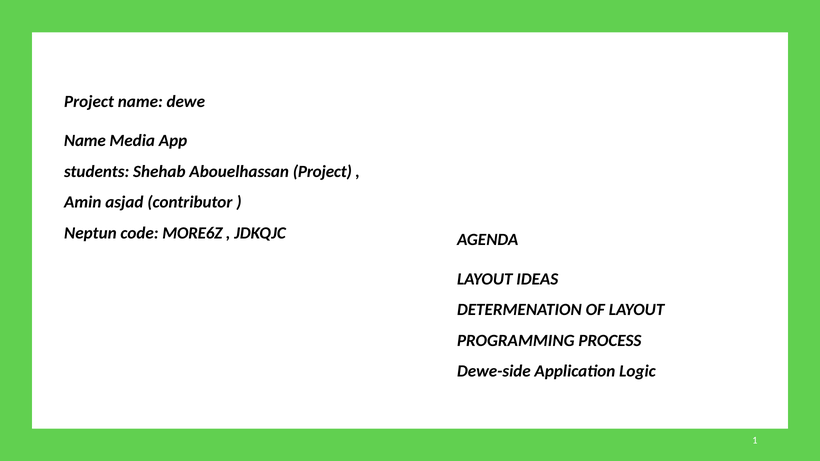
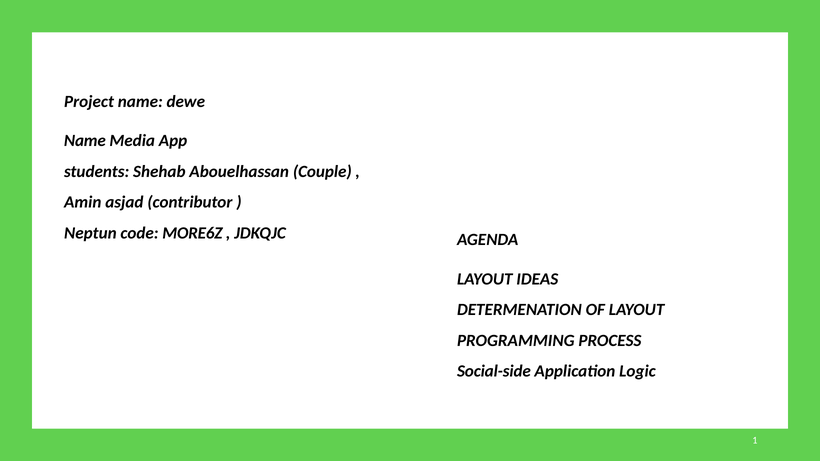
Abouelhassan Project: Project -> Couple (322, 172)
Dewe-side: Dewe-side -> Social-side (494, 371)
